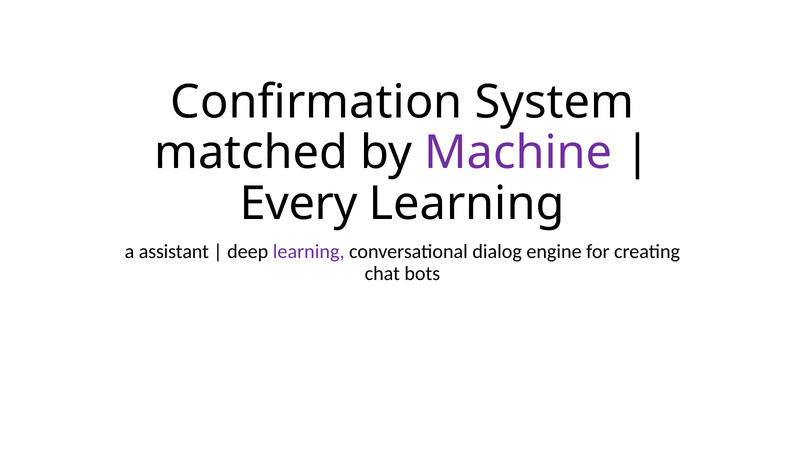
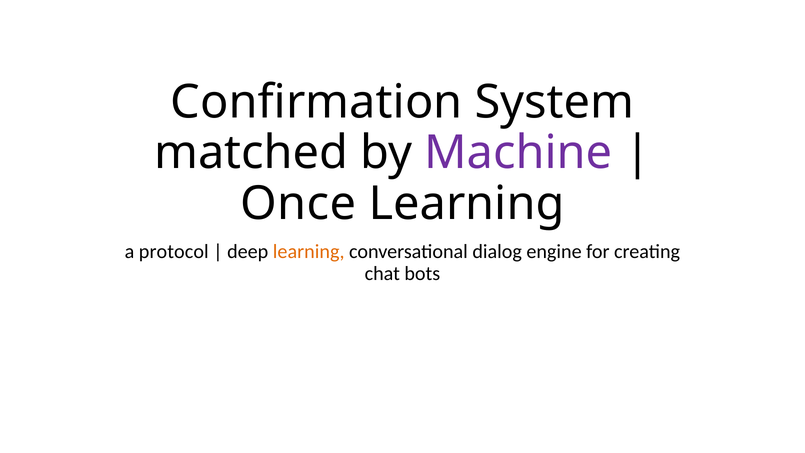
Every: Every -> Once (298, 204)
assistant: assistant -> protocol (174, 252)
learning colour: purple -> orange (309, 252)
